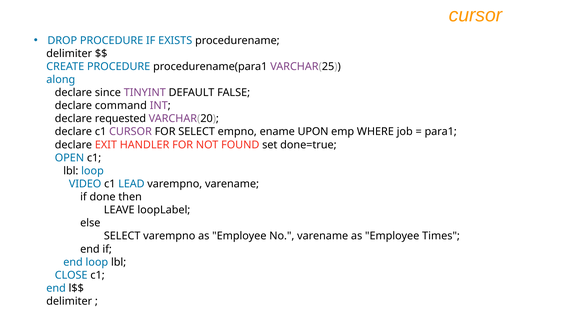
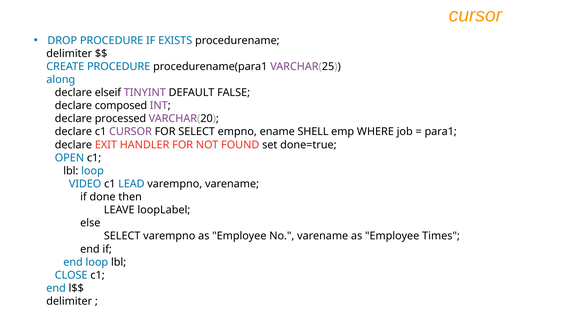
since: since -> elseif (108, 93)
command: command -> composed (121, 106)
requested: requested -> processed (120, 119)
UPON: UPON -> SHELL (313, 132)
